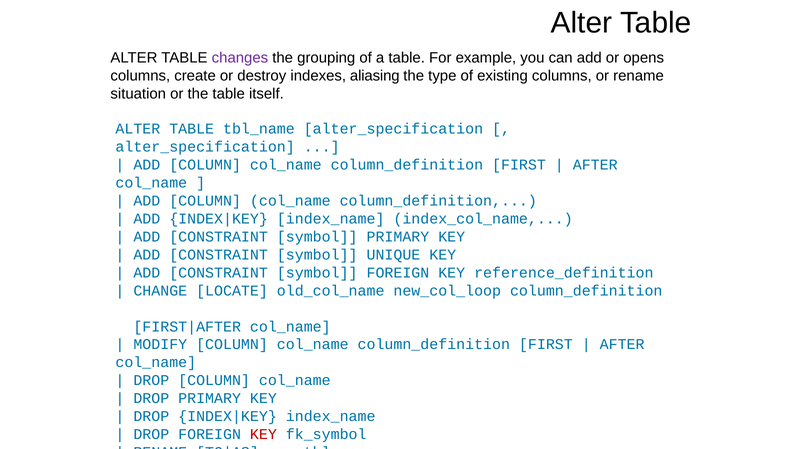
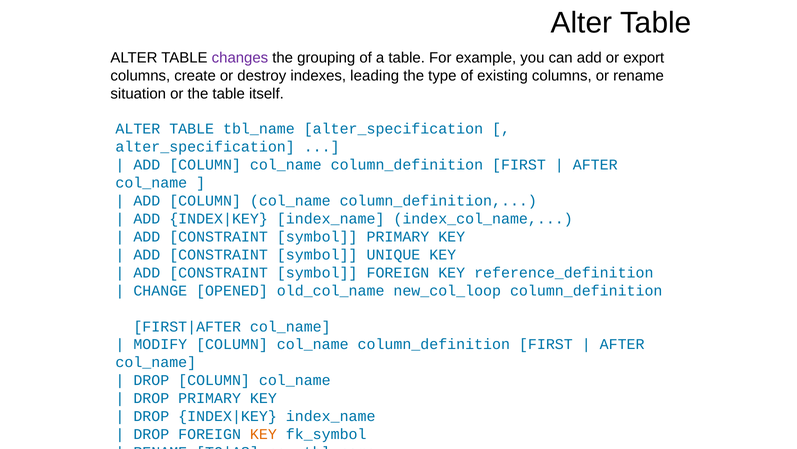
opens: opens -> export (644, 58)
aliasing: aliasing -> leading (375, 76)
LOCATE: LOCATE -> OPENED (232, 290)
KEY colour: red -> orange (263, 434)
